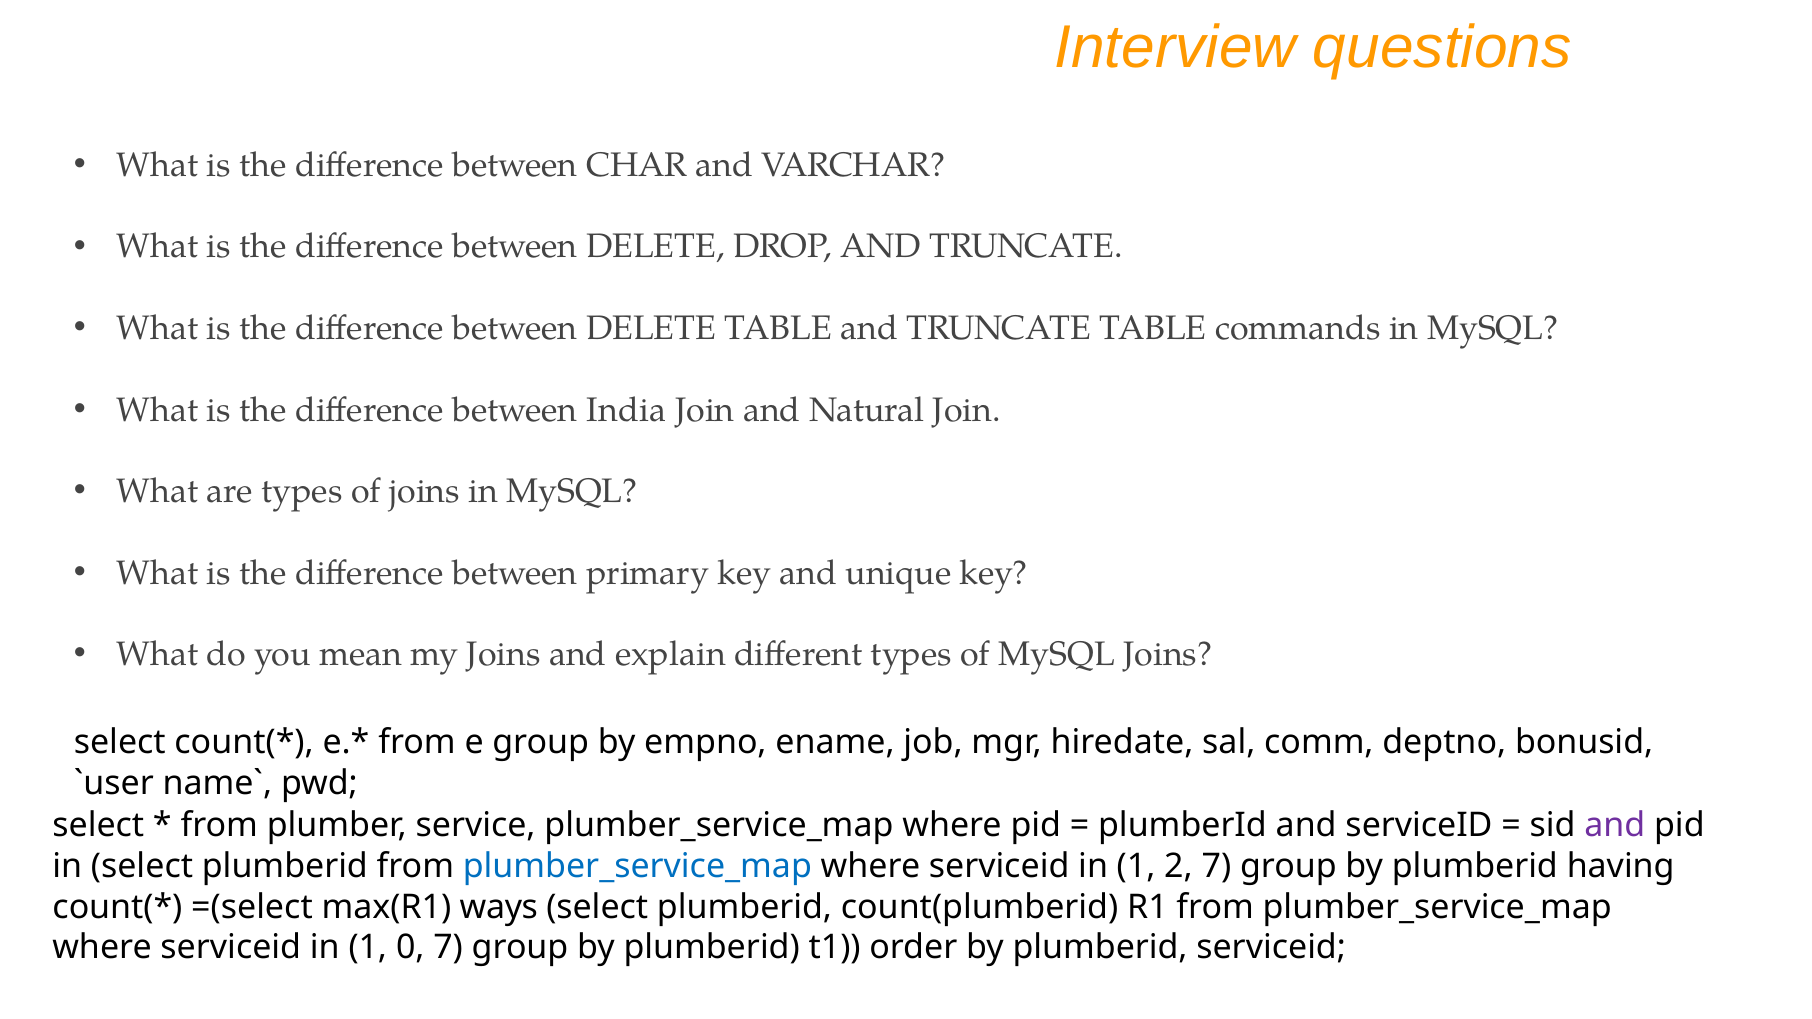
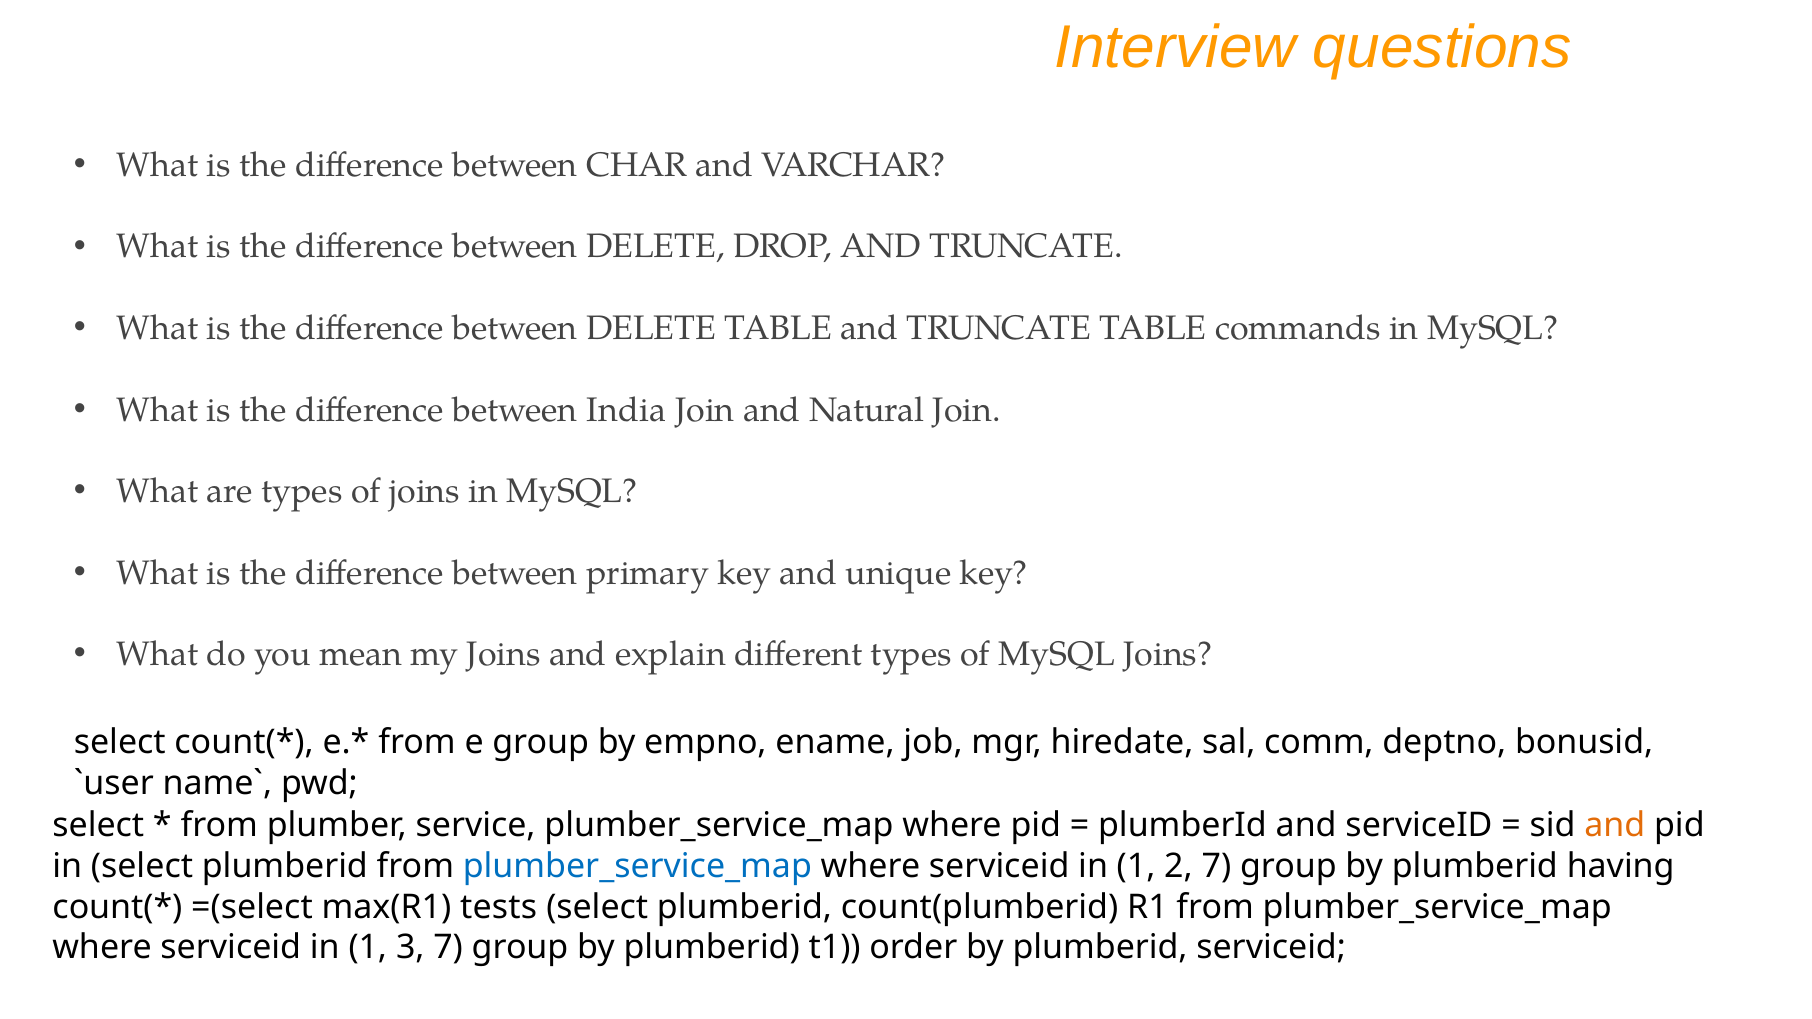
and colour: purple -> orange (1615, 826)
ways: ways -> tests (499, 907)
0: 0 -> 3 (410, 948)
